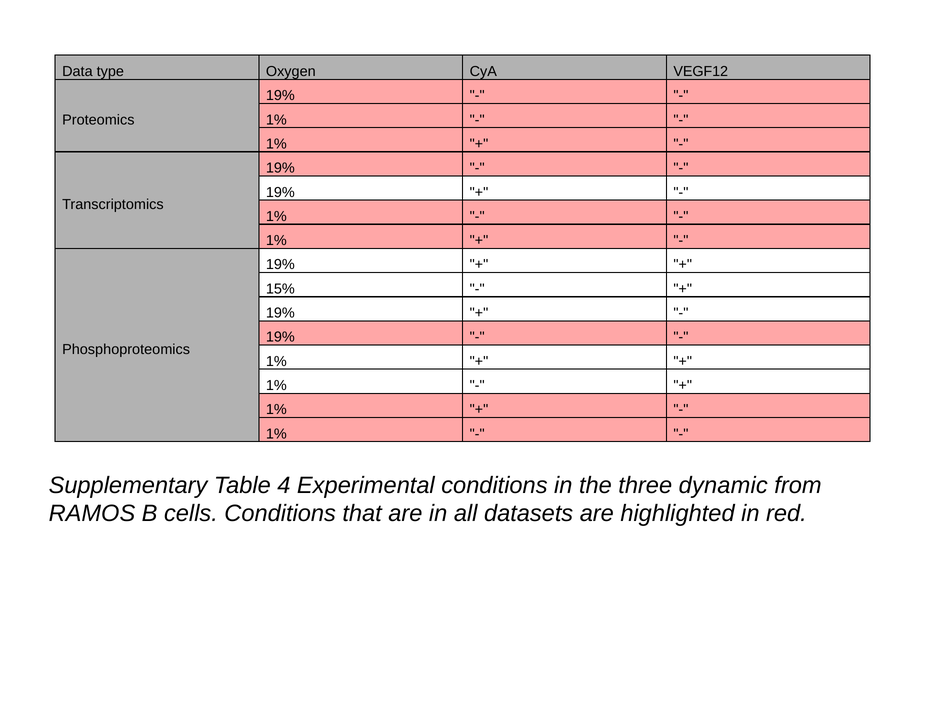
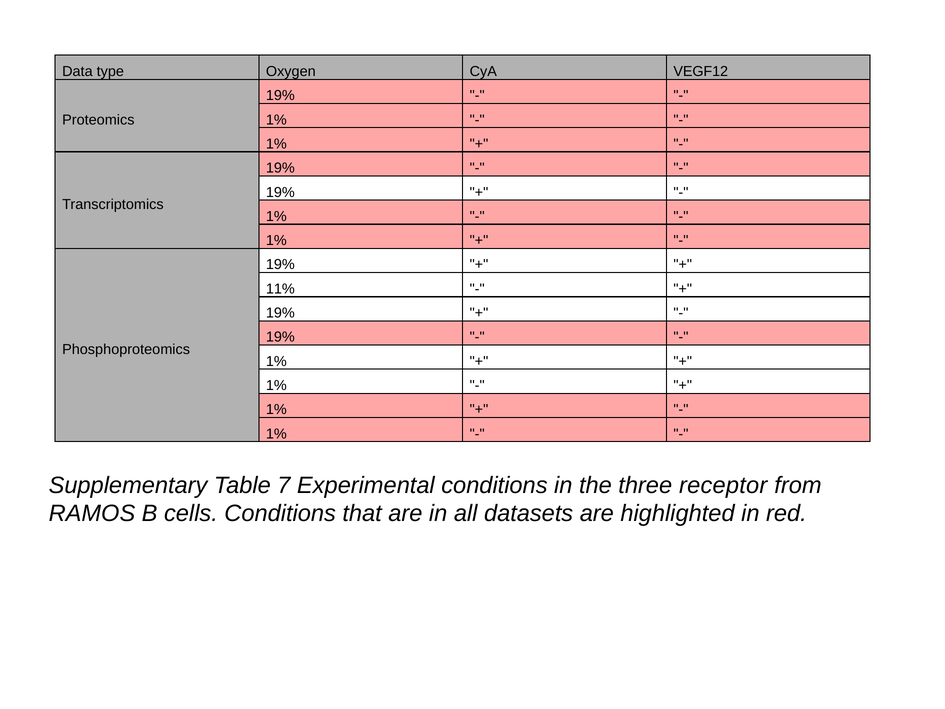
15%: 15% -> 11% (280, 289)
4: 4 -> 7 (284, 485)
dynamic: dynamic -> receptor (723, 485)
